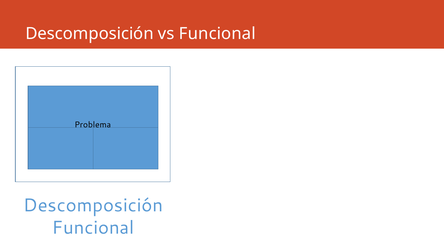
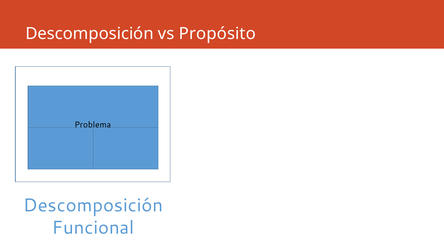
vs Funcional: Funcional -> Propósito (217, 34)
